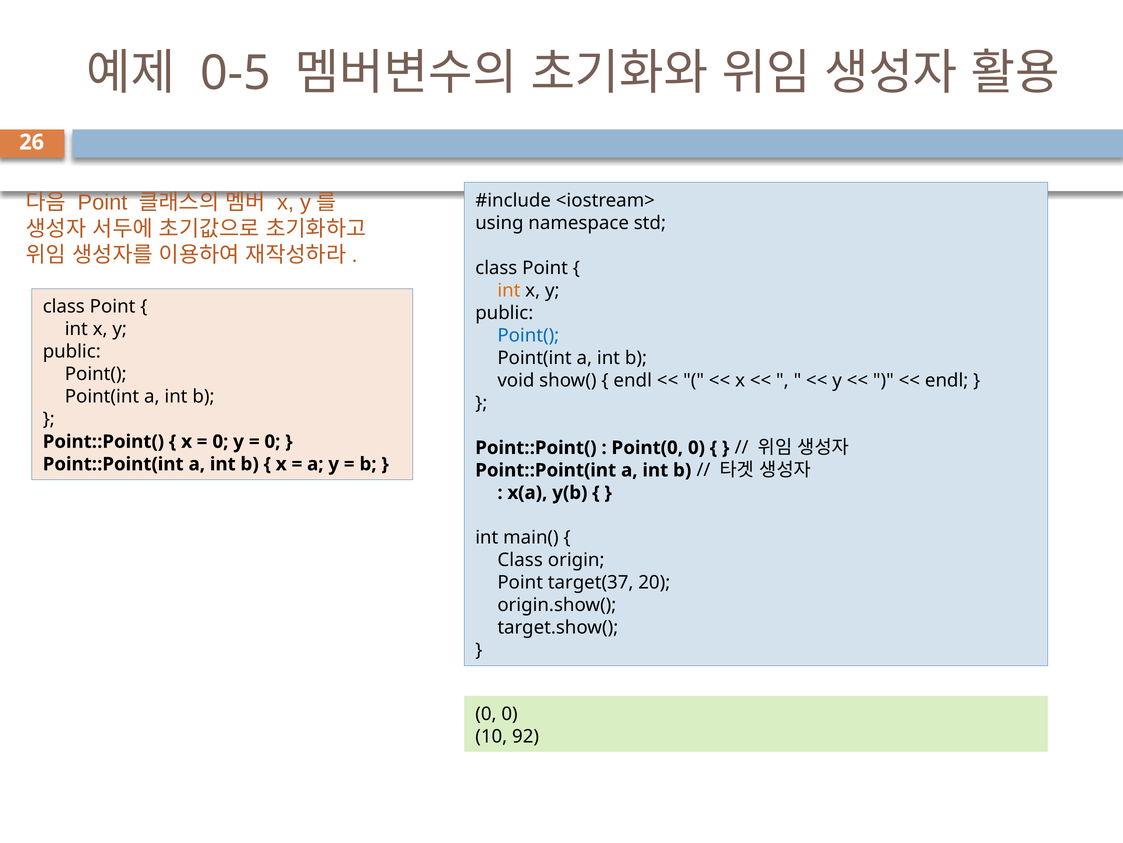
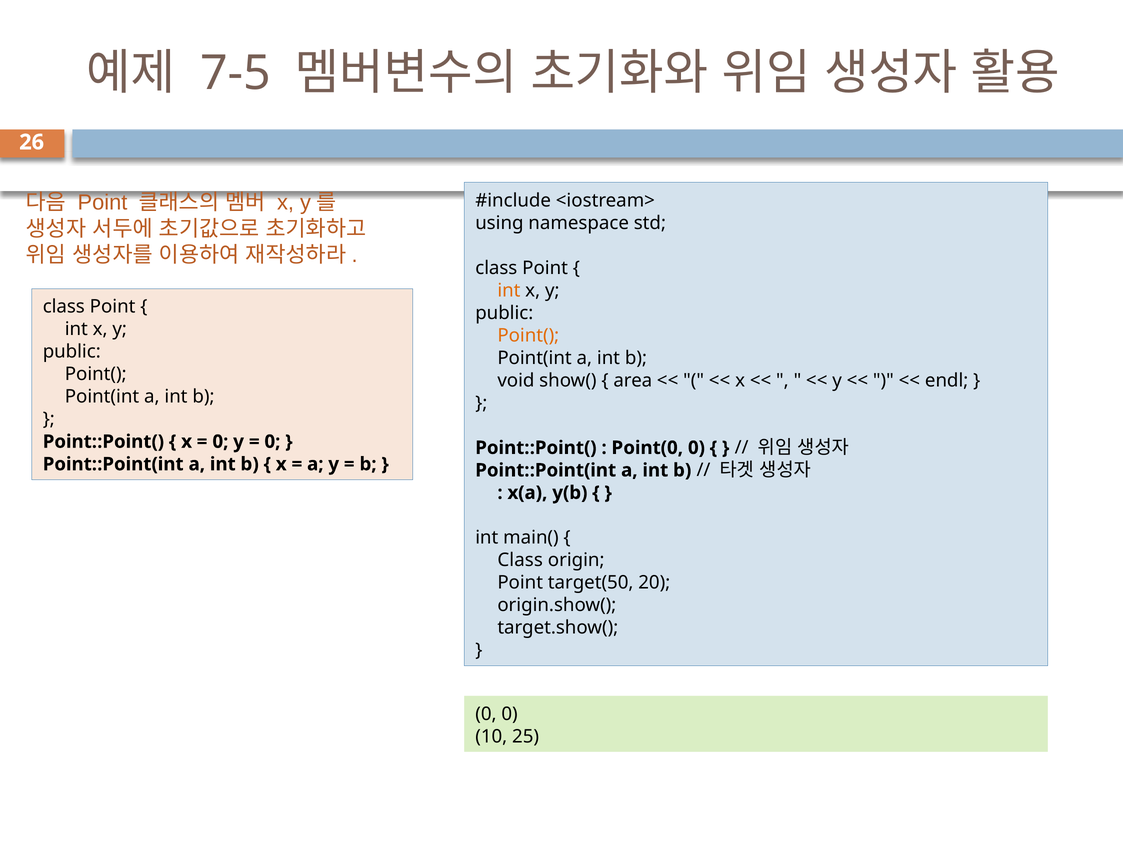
0-5: 0-5 -> 7-5 (235, 73)
Point( colour: blue -> orange (528, 335)
endl: endl -> area (633, 380)
target(37: target(37 -> target(50 (591, 582)
92: 92 -> 25 (526, 736)
